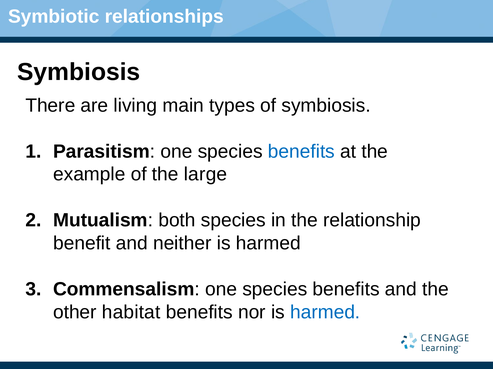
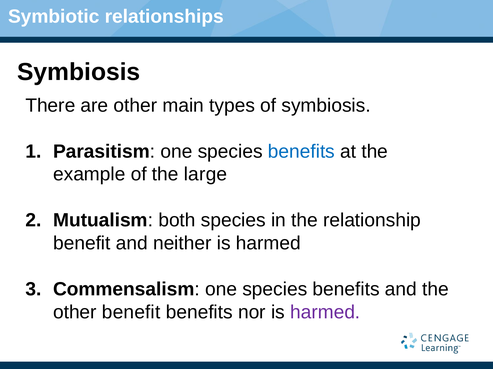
are living: living -> other (135, 106)
other habitat: habitat -> benefit (131, 313)
harmed colour: blue -> purple (325, 313)
